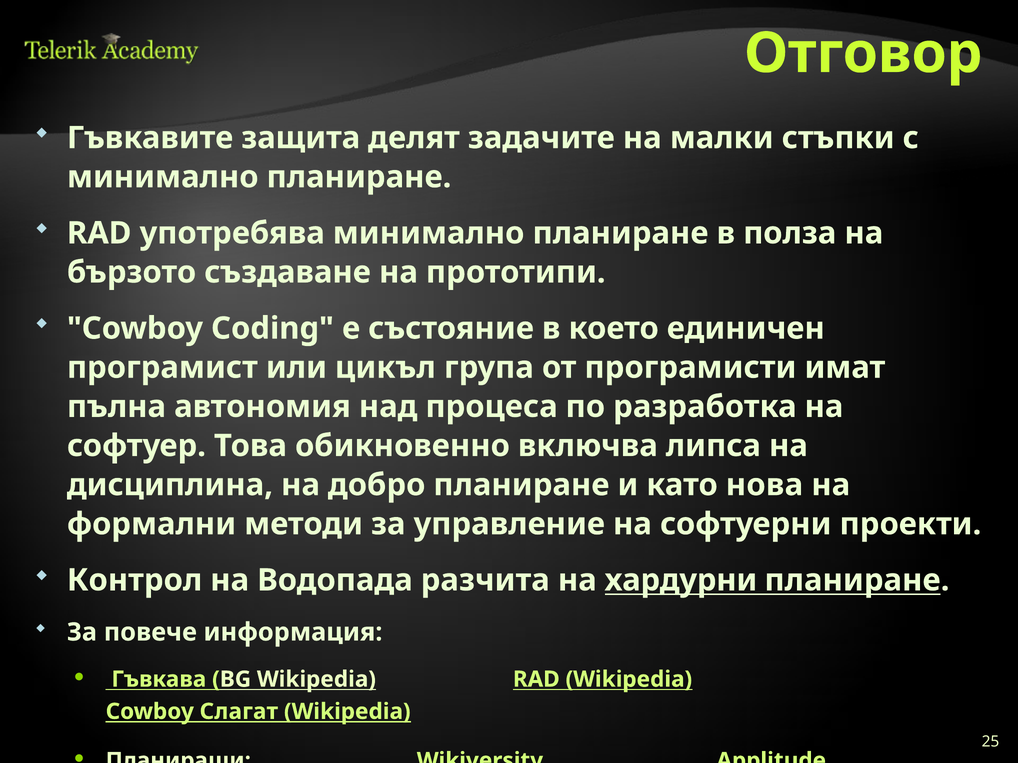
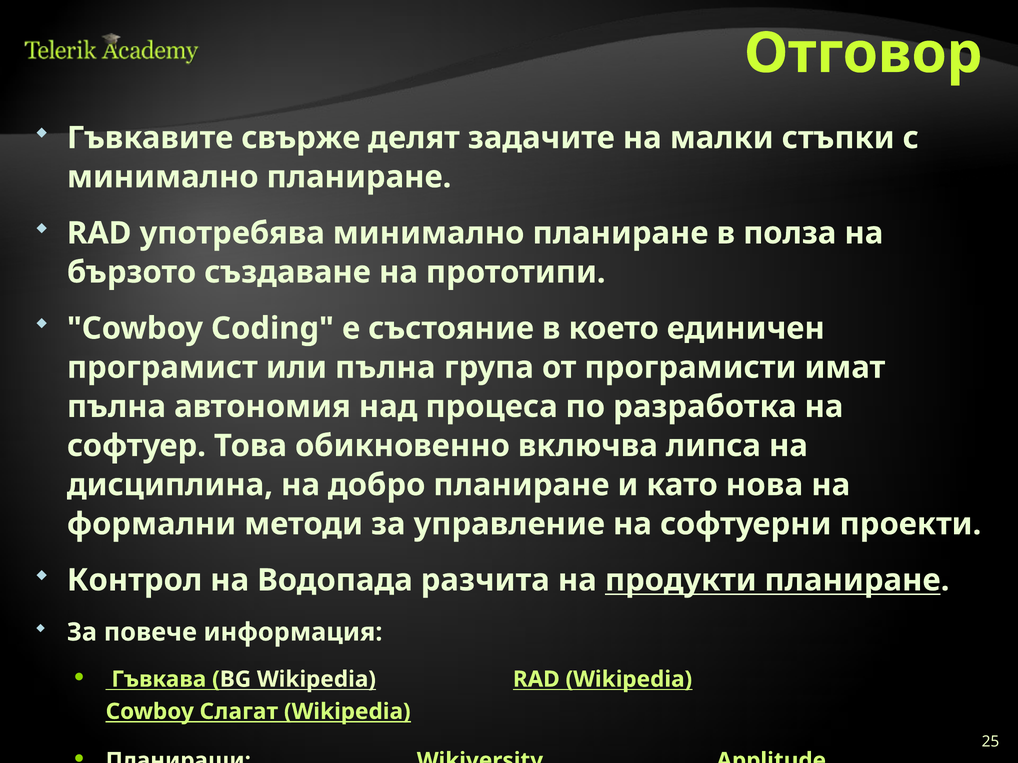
защита: защита -> свърже (301, 138)
или цикъл: цикъл -> пълна (385, 368)
хардурни: хардурни -> продукти (681, 581)
